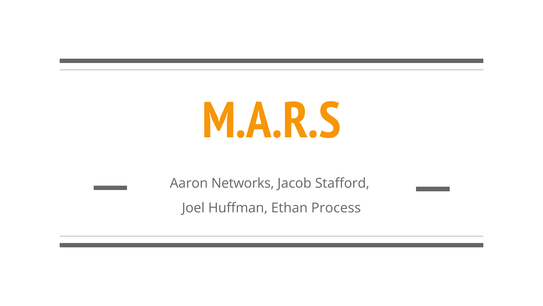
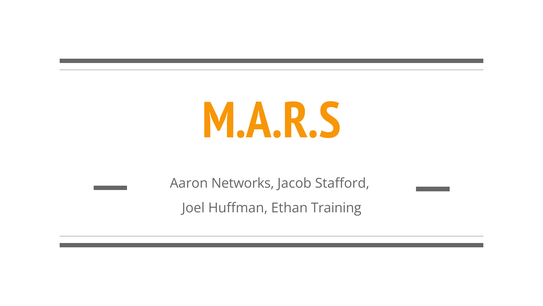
Process: Process -> Training (336, 208)
